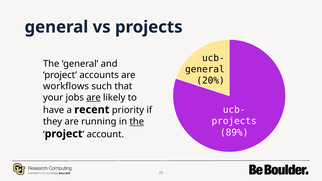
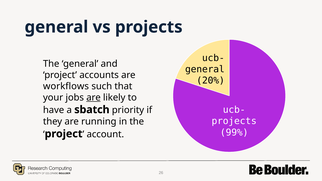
recent: recent -> sbatch (92, 110)
the underline: present -> none (137, 122)
89%: 89% -> 99% (234, 133)
